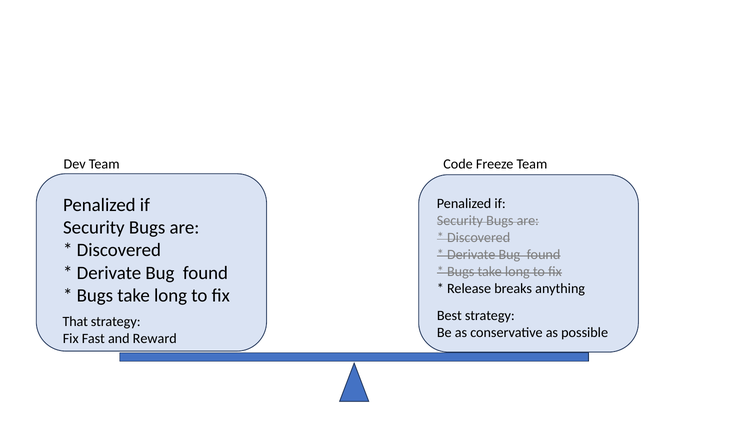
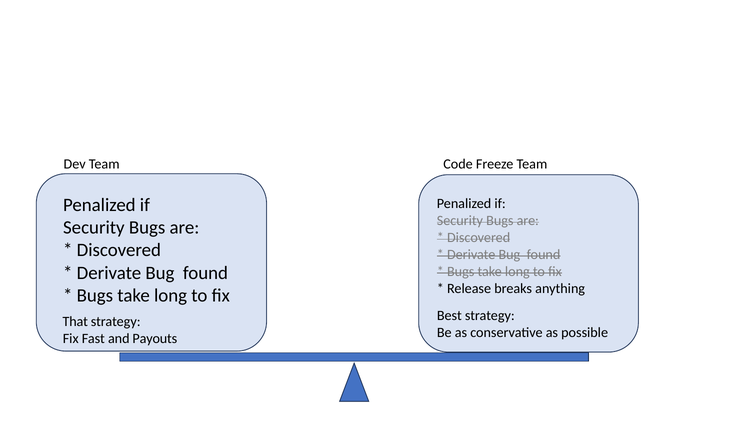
Reward: Reward -> Payouts (155, 339)
